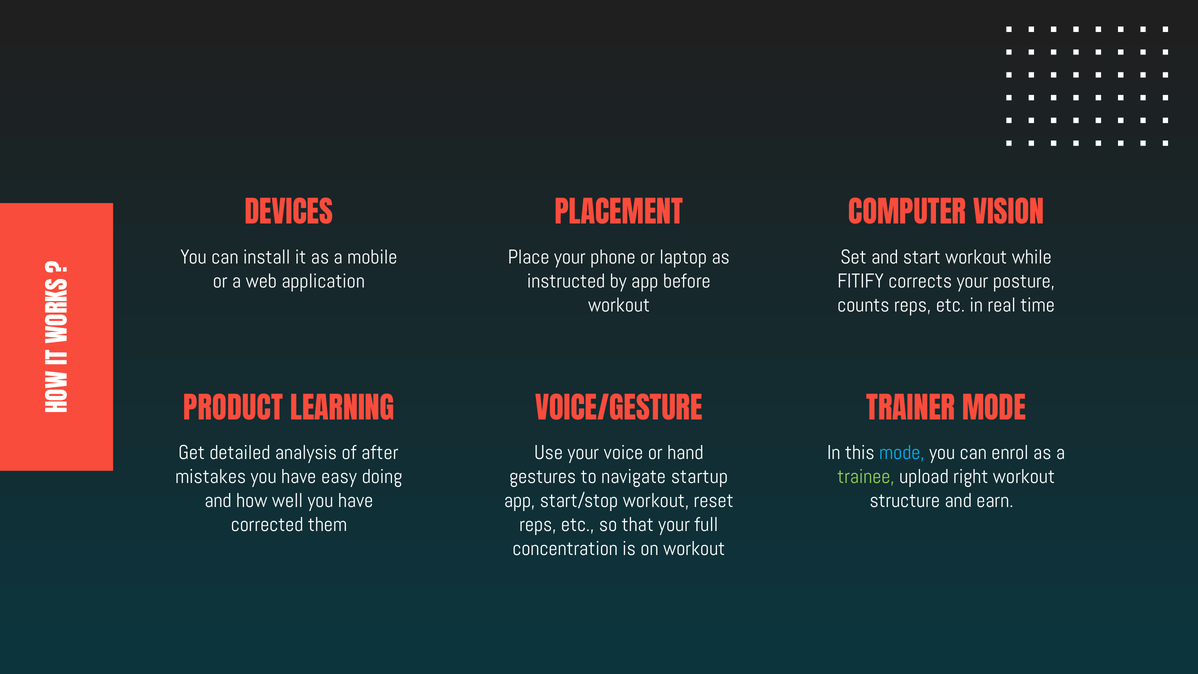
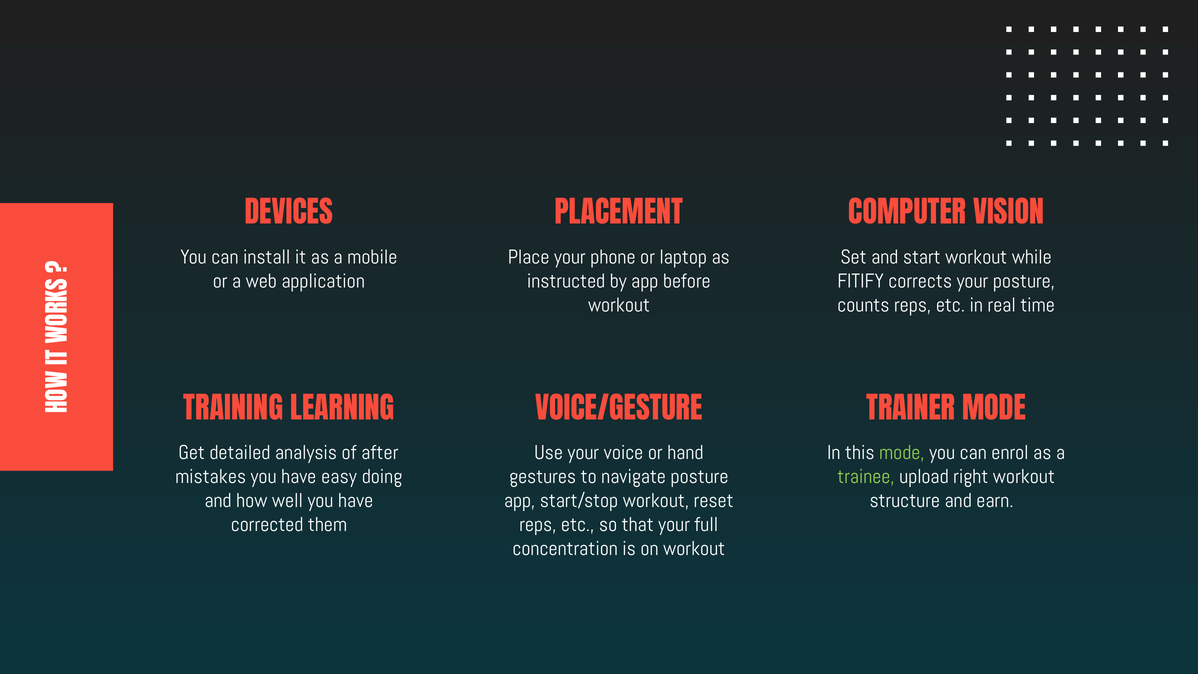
PRODUCT: PRODUCT -> TRAINING (233, 410)
mode colour: light blue -> light green (902, 453)
navigate startup: startup -> posture (700, 477)
